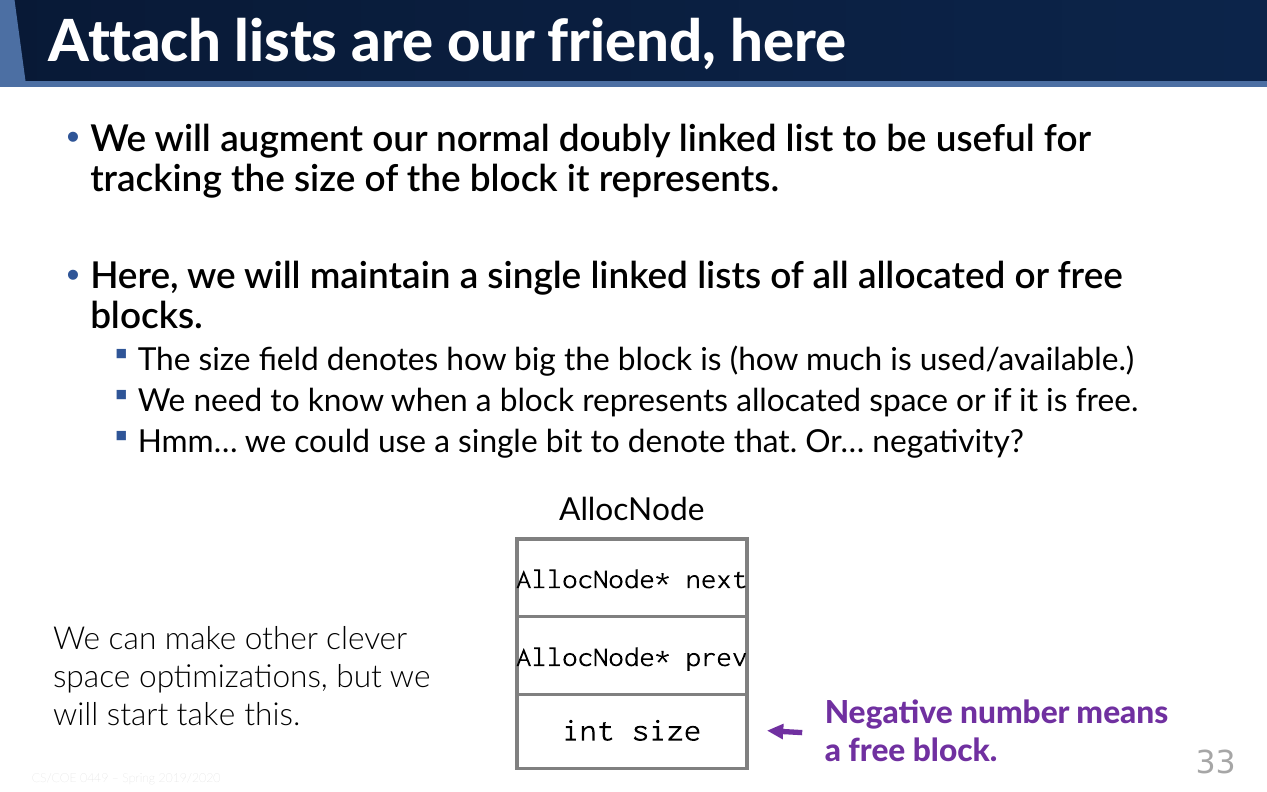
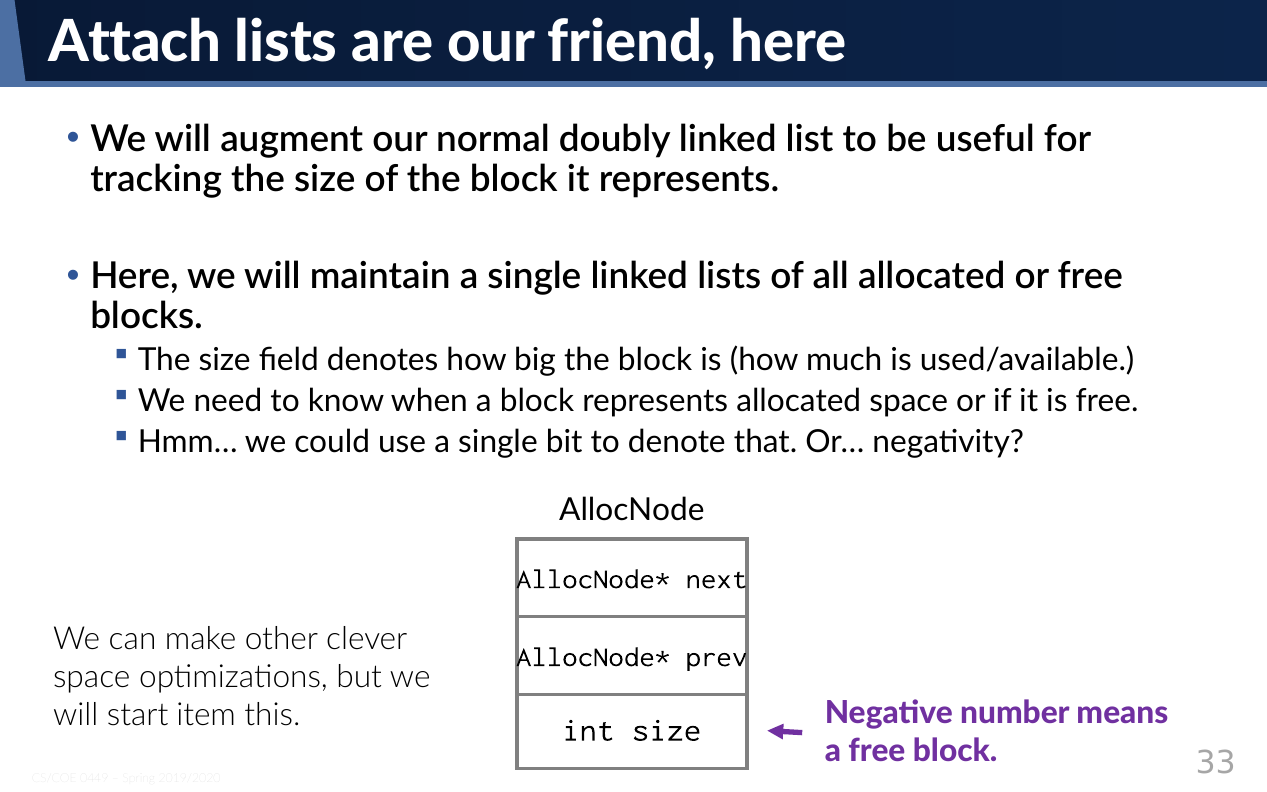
take: take -> item (206, 715)
